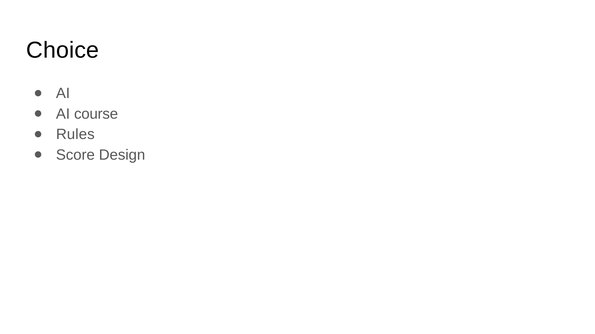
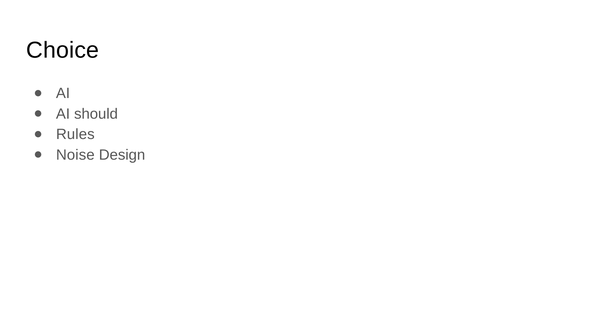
course: course -> should (96, 114)
Score: Score -> Noise (75, 155)
